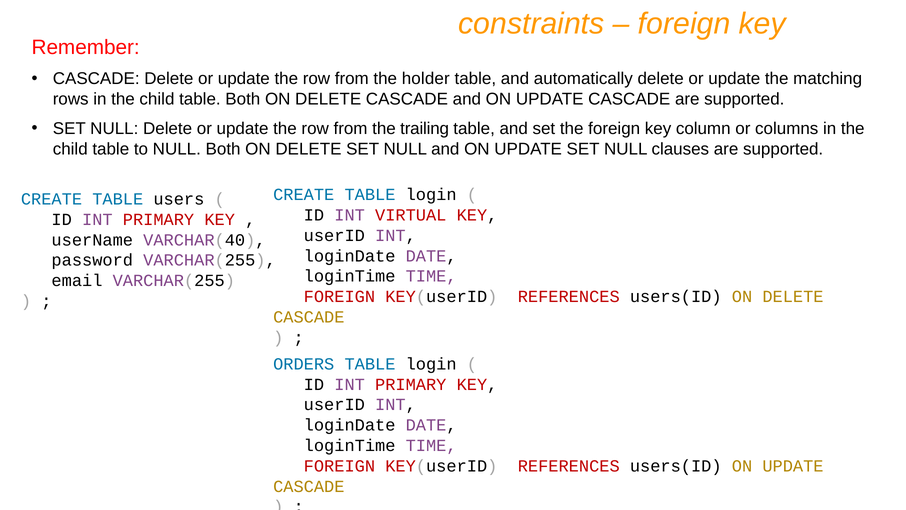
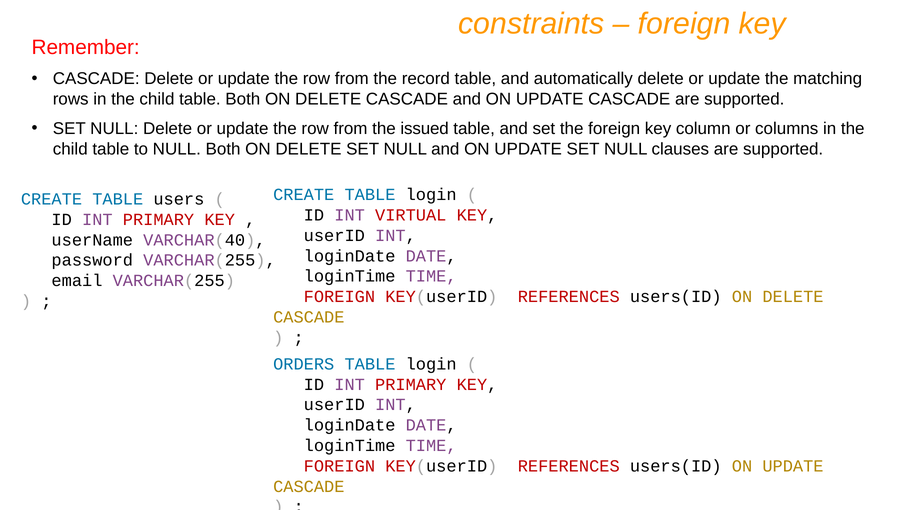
holder: holder -> record (426, 79)
trailing: trailing -> issued (425, 129)
